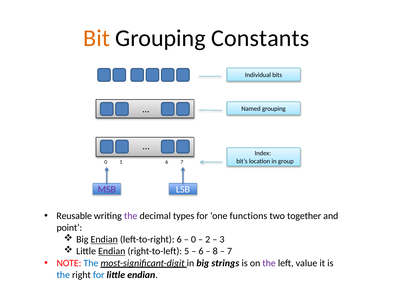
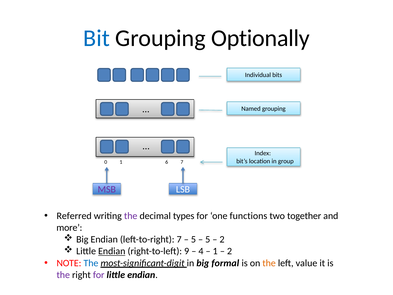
Bit colour: orange -> blue (97, 38)
Constants: Constants -> Optionally (260, 38)
Reusable: Reusable -> Referred (74, 216)
point: point -> more (69, 227)
Endian underline: present -> none (104, 239)
left-to-right 6: 6 -> 7 (179, 239)
0: 0 -> 5 (193, 239)
2: 2 -> 5 (208, 239)
3: 3 -> 2 (222, 239)
5: 5 -> 9 (187, 251)
6: 6 -> 4 (201, 251)
8: 8 -> 1 (215, 251)
7: 7 -> 2 (230, 251)
strings: strings -> formal (225, 263)
the colour: purple -> orange (269, 263)
the colour: blue -> purple (63, 275)
for colour: blue -> purple (99, 275)
